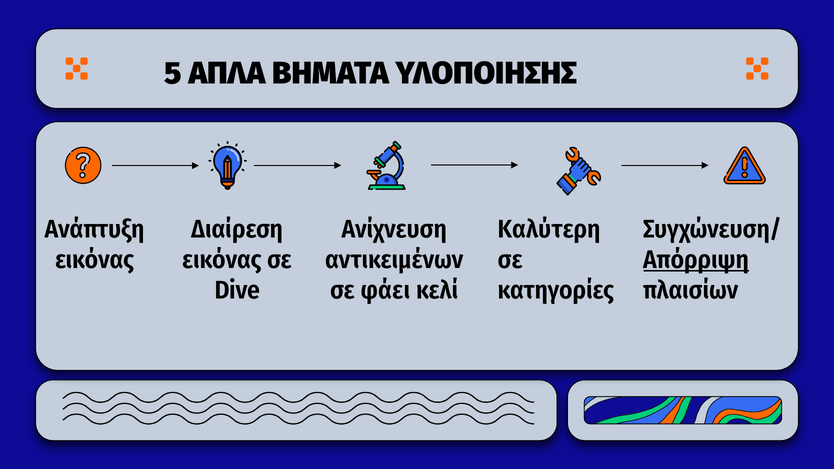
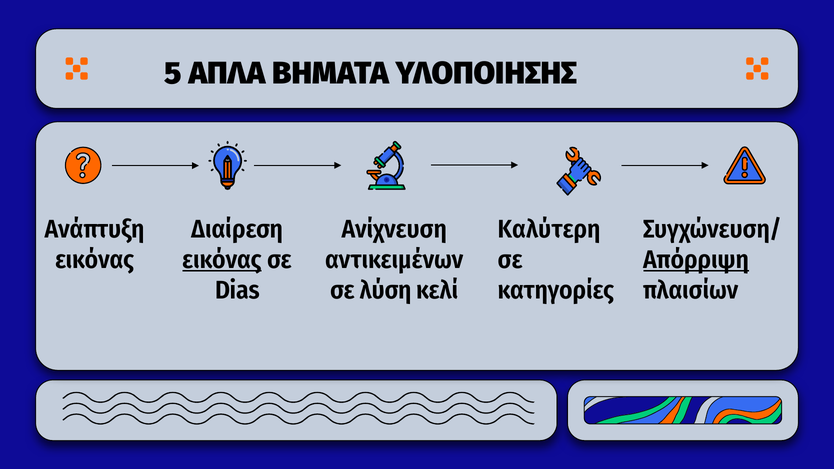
εικόνας underline: none -> present (222, 260)
Dive: Dive -> Dias (237, 290)
φάει: φάει -> λύση (386, 290)
